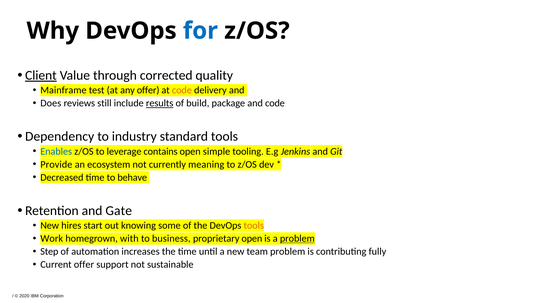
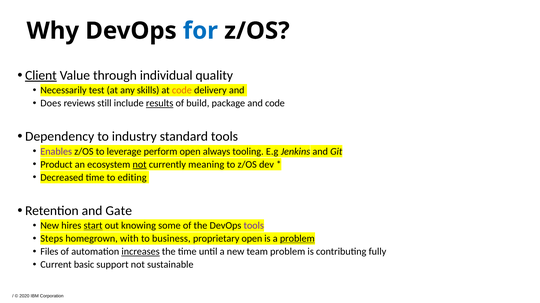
corrected: corrected -> individual (166, 76)
Mainframe: Mainframe -> Necessarily (63, 90)
any offer: offer -> skills (148, 90)
Enables colour: blue -> purple (56, 152)
contains: contains -> perform (161, 152)
simple: simple -> always (217, 152)
Provide: Provide -> Product (56, 165)
not underline: none -> present (140, 165)
behave: behave -> editing (132, 178)
start underline: none -> present (93, 226)
tools colour: orange -> purple (254, 226)
Work: Work -> Steps (52, 239)
Step: Step -> Files (49, 252)
increases underline: none -> present (141, 252)
Current offer: offer -> basic (84, 265)
